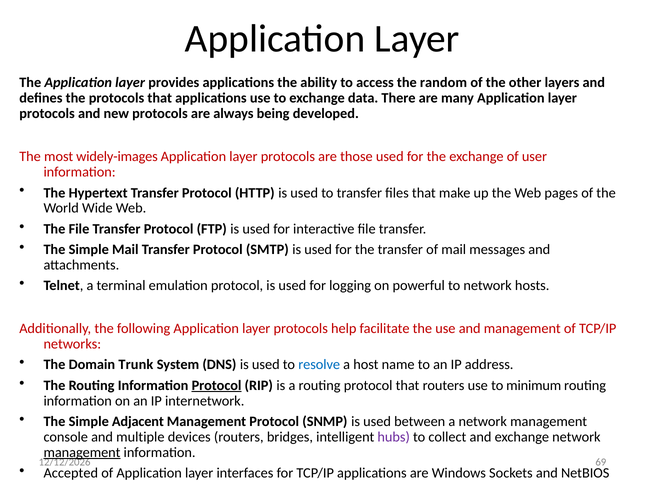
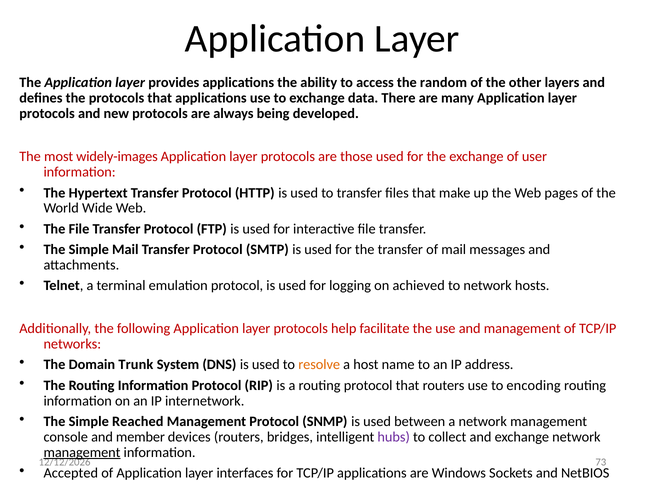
powerful: powerful -> achieved (419, 285)
resolve colour: blue -> orange (319, 365)
Protocol underline: present -> none (217, 385)
minimum: minimum -> encoding (534, 385)
Adjacent: Adjacent -> Reached (138, 421)
multiple: multiple -> member (140, 437)
69: 69 -> 73 (601, 462)
